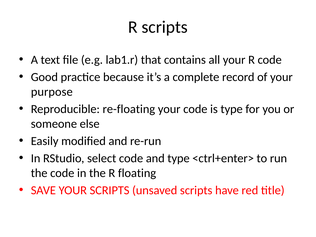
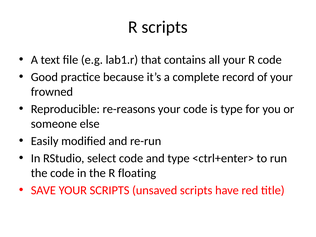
purpose: purpose -> frowned (52, 92)
re-floating: re-floating -> re-reasons (129, 109)
